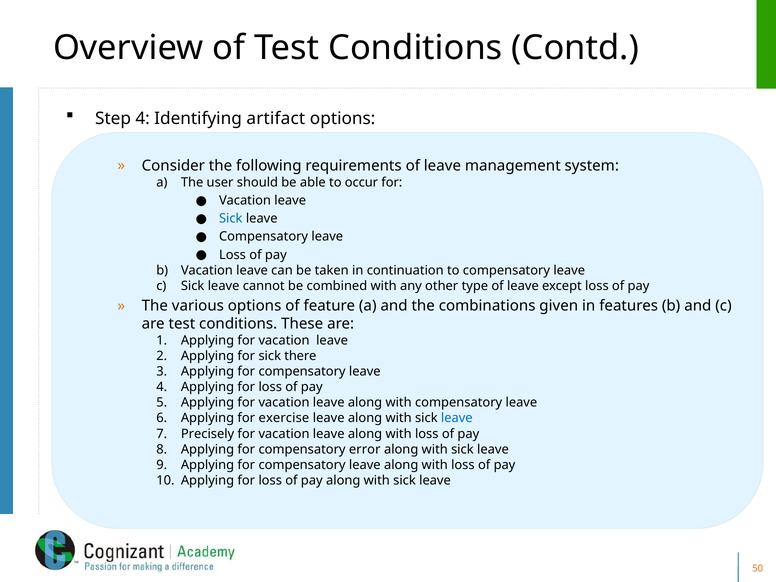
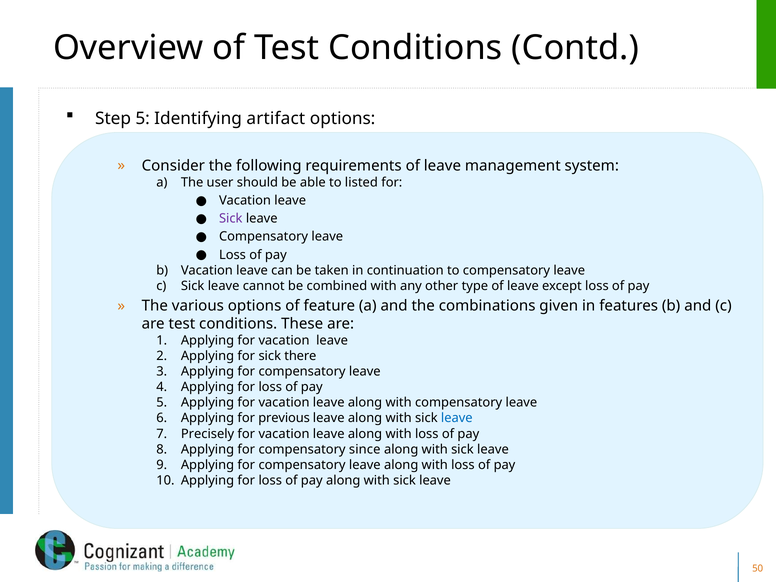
Step 4: 4 -> 5 (143, 119)
occur: occur -> listed (361, 182)
Sick colour: blue -> purple (231, 219)
exercise: exercise -> previous (284, 418)
error: error -> since (365, 449)
